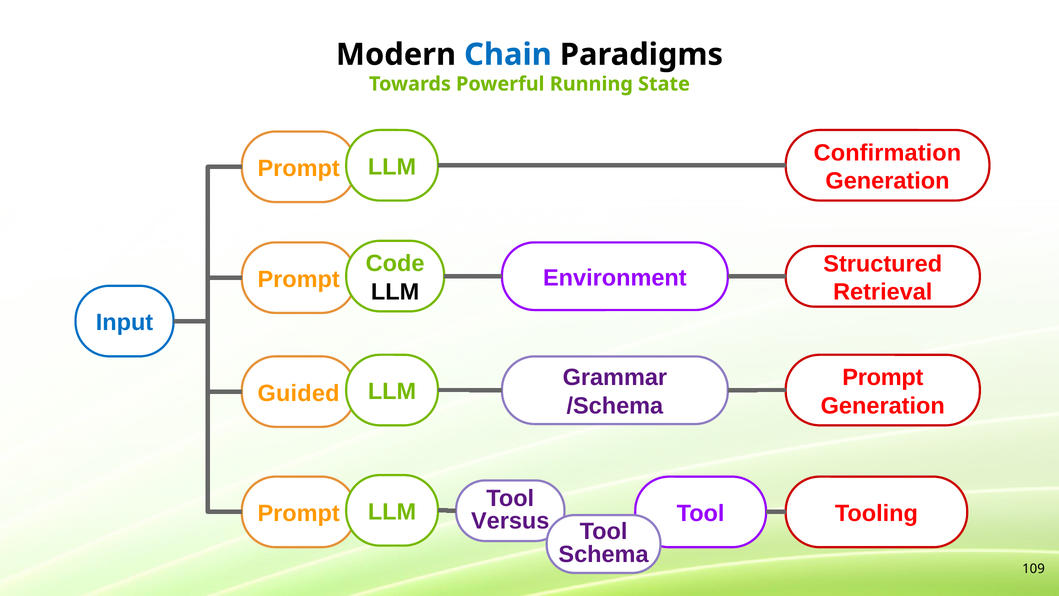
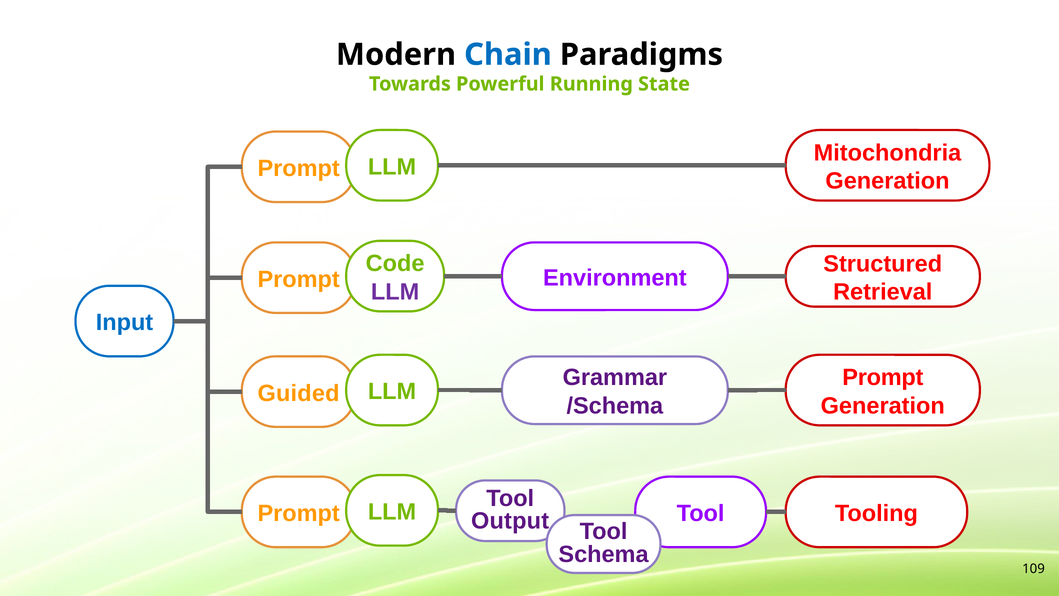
Confirmation: Confirmation -> Mitochondria (887, 153)
LLM colour: black -> purple (395, 292)
Versus: Versus -> Output (510, 521)
